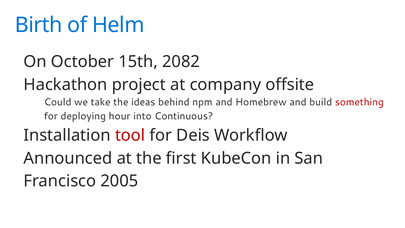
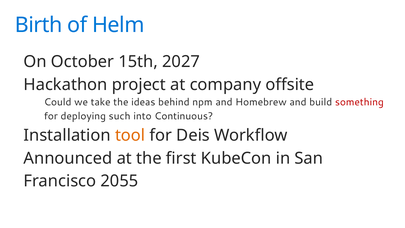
2082: 2082 -> 2027 (181, 62)
hour: hour -> such (120, 116)
tool colour: red -> orange (130, 135)
2005: 2005 -> 2055 (119, 181)
